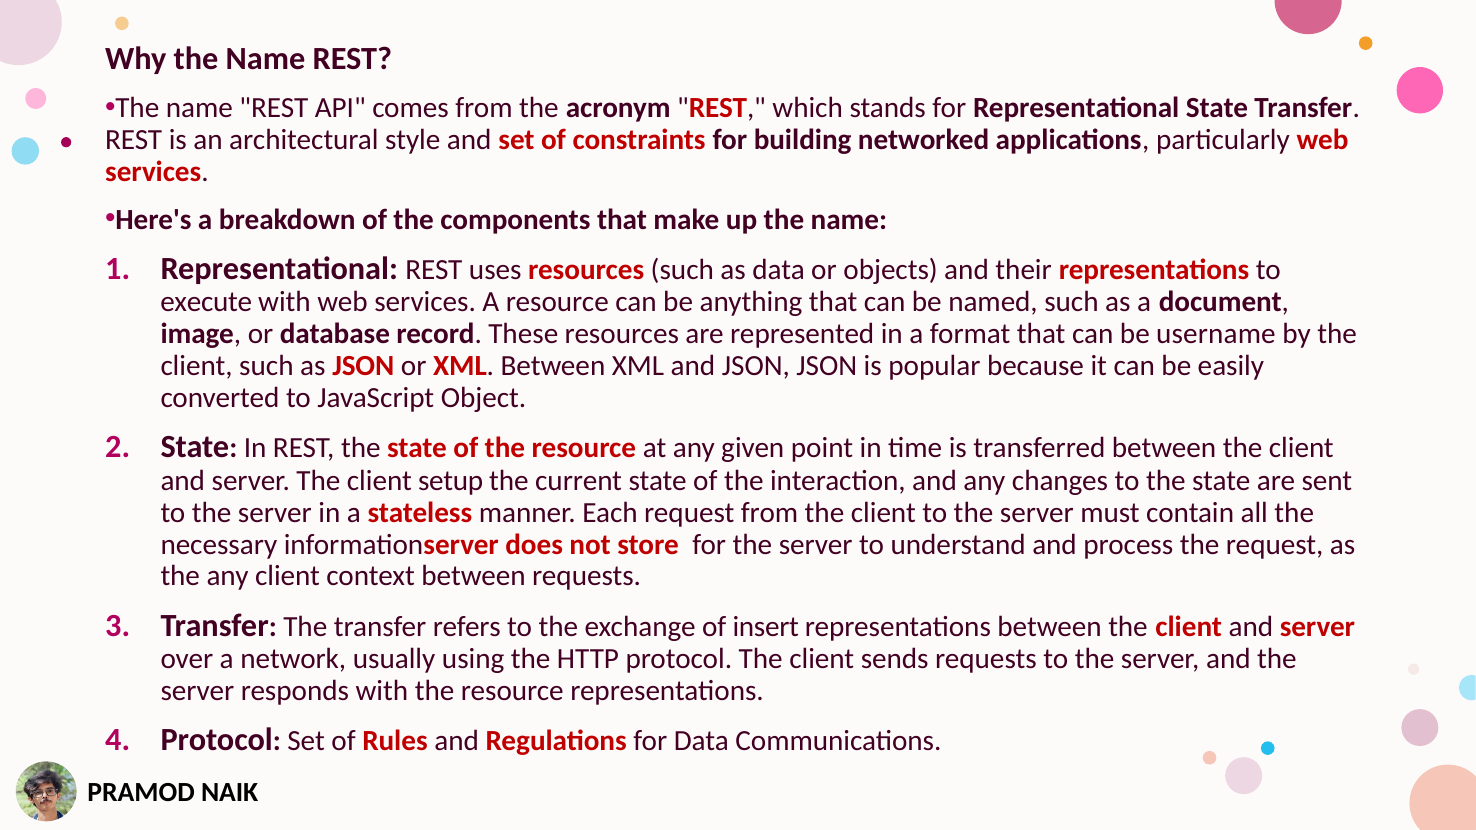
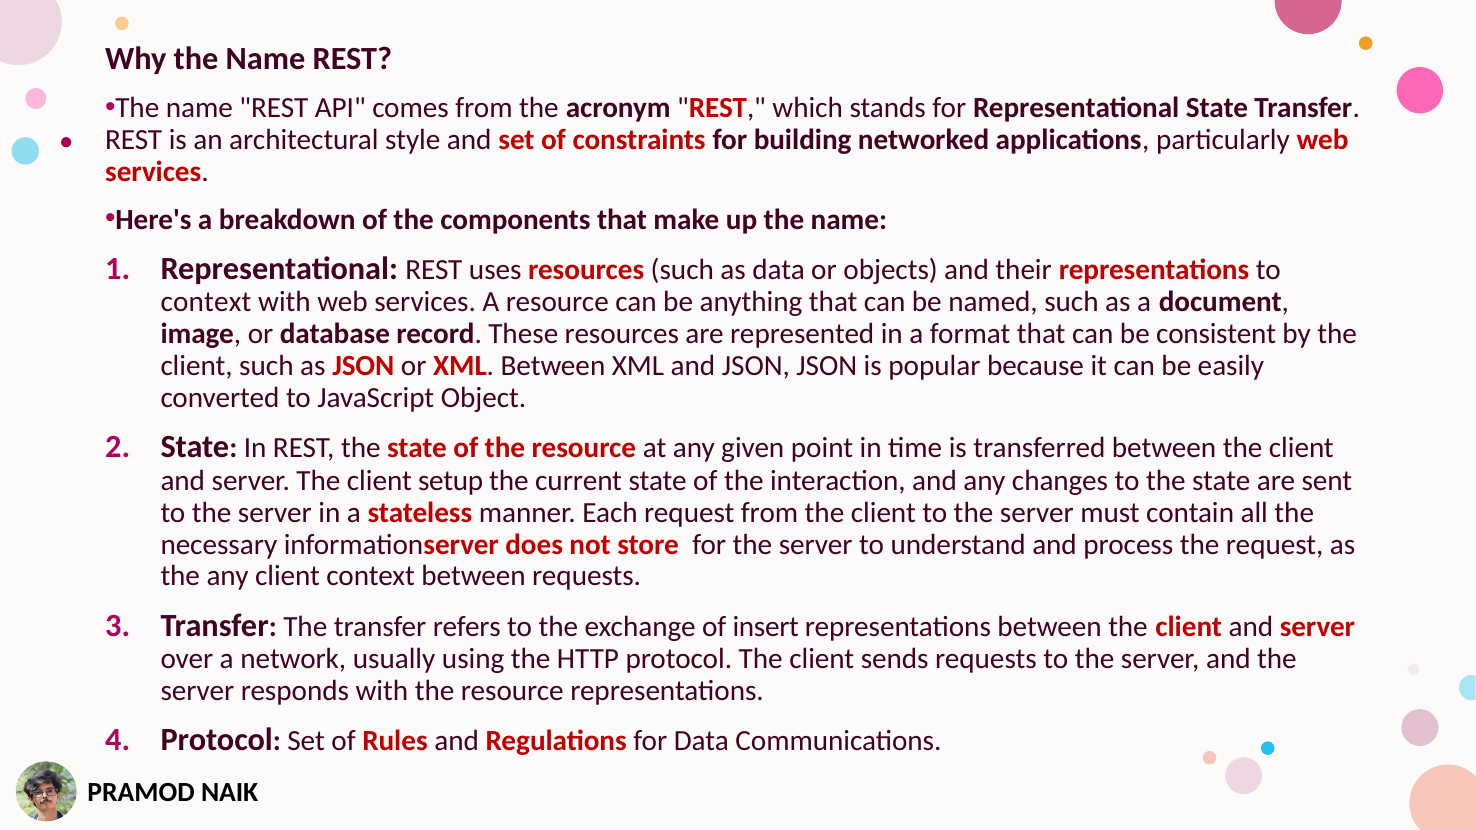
execute: execute -> context (206, 302)
username: username -> consistent (1216, 334)
